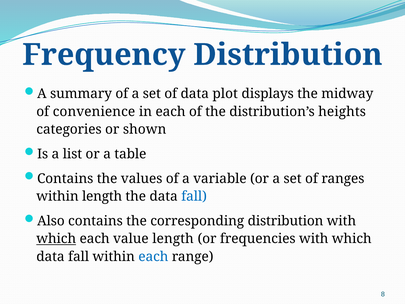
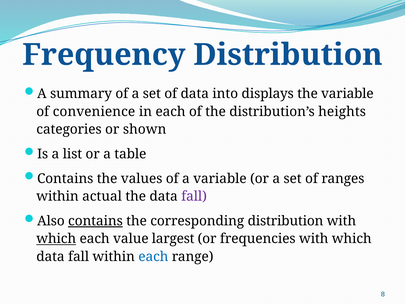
plot: plot -> into (225, 94)
the midway: midway -> variable (347, 94)
within length: length -> actual (102, 196)
fall colour: blue -> purple (194, 196)
contains underline: none -> present (95, 221)
value length: length -> largest (173, 239)
